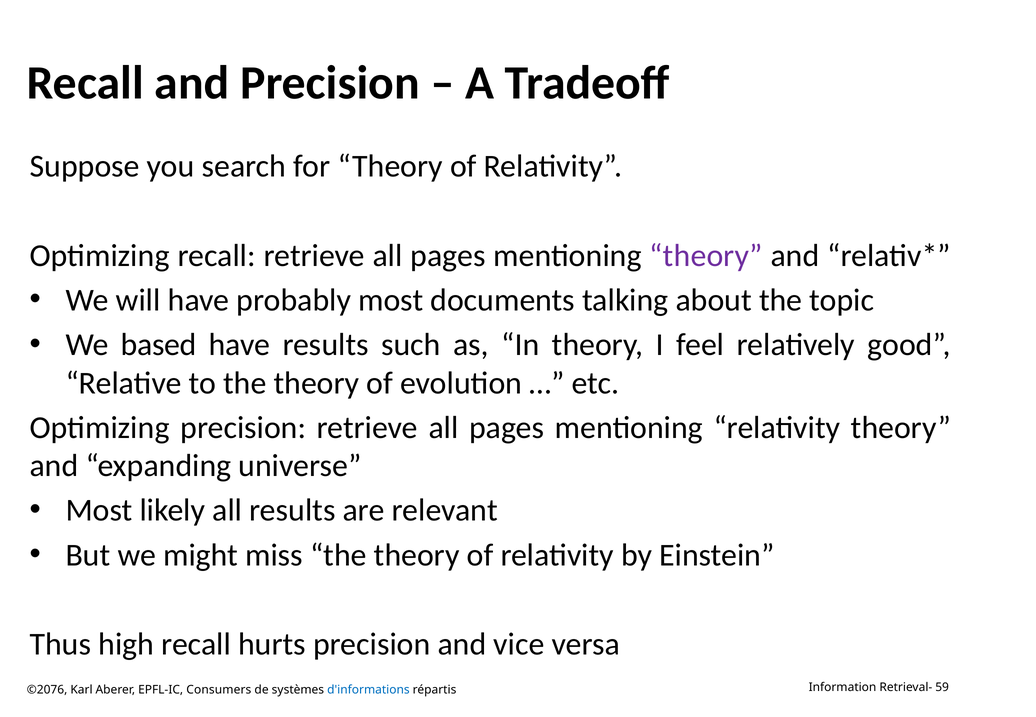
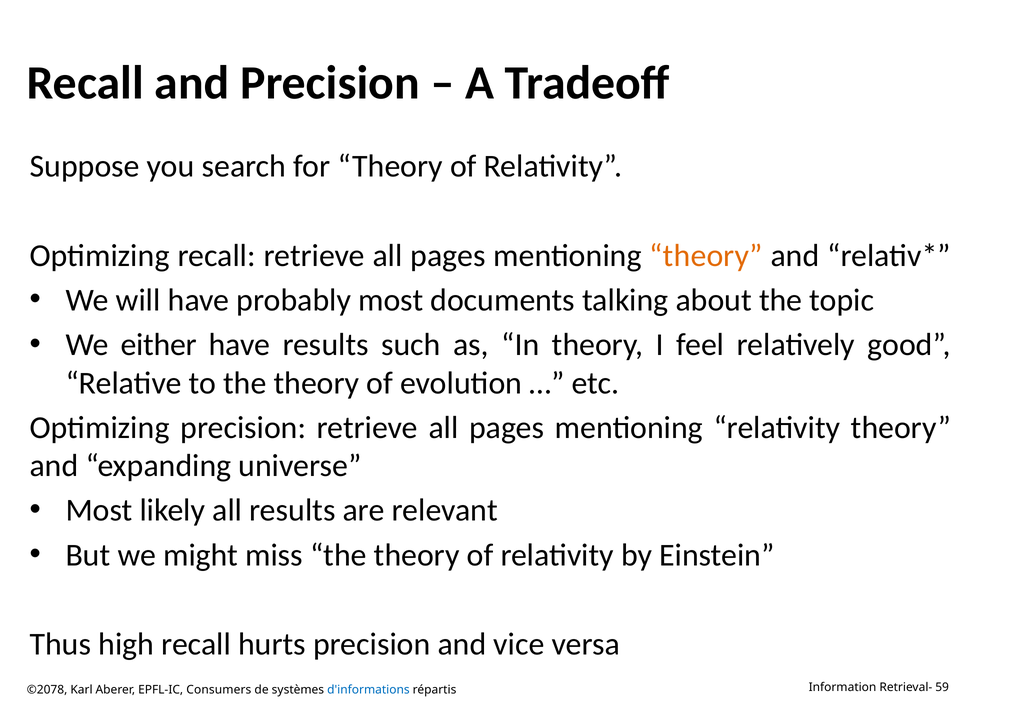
theory colour: purple -> orange (706, 256)
based: based -> either (159, 345)
©2076: ©2076 -> ©2078 (47, 690)
